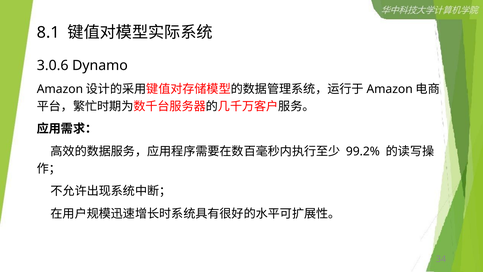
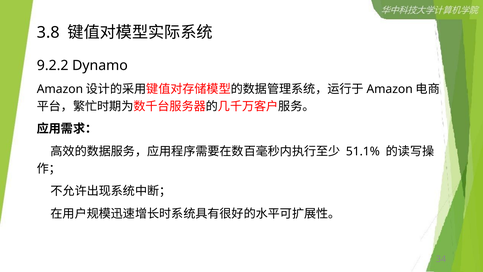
8.1: 8.1 -> 3.8 (48, 33)
3.0.6: 3.0.6 -> 9.2.2 (53, 66)
99.2%: 99.2% -> 51.1% (363, 151)
